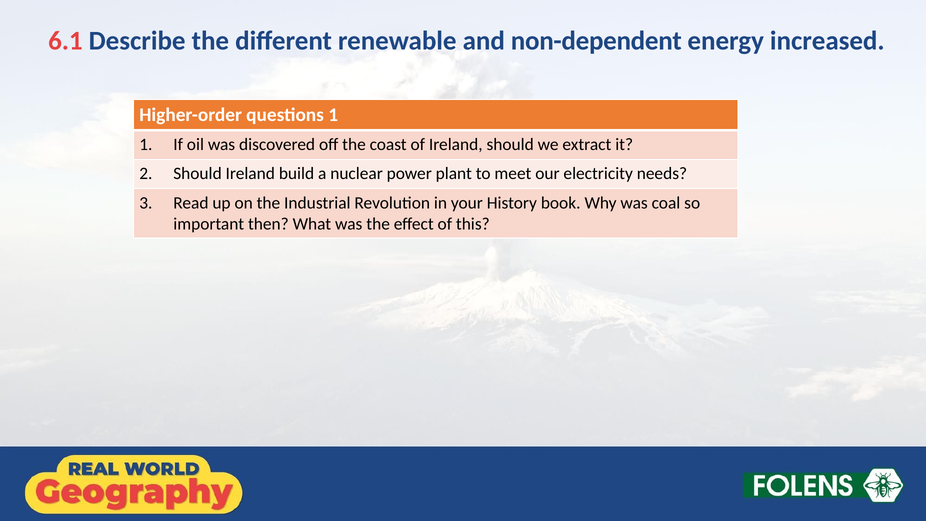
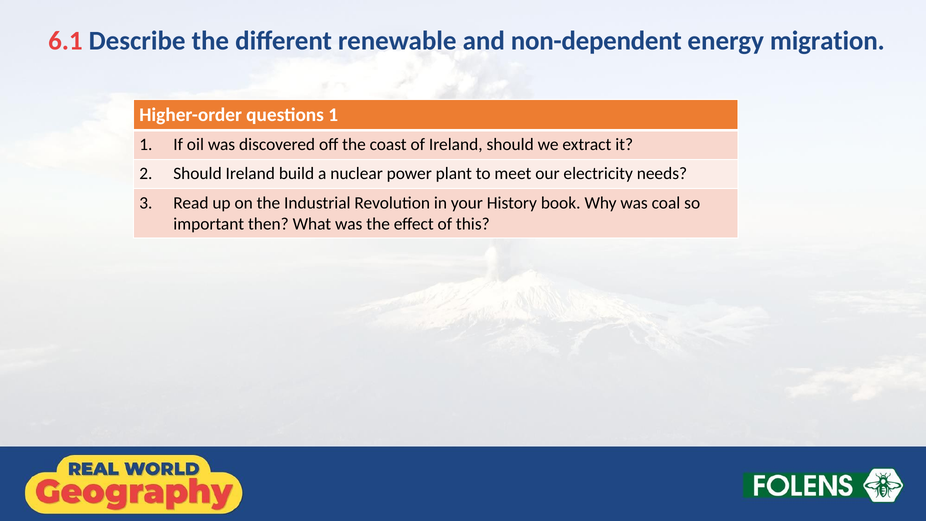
increased: increased -> migration (827, 41)
